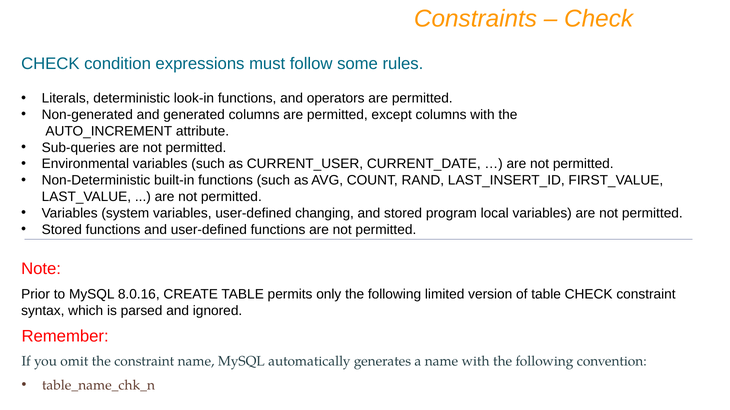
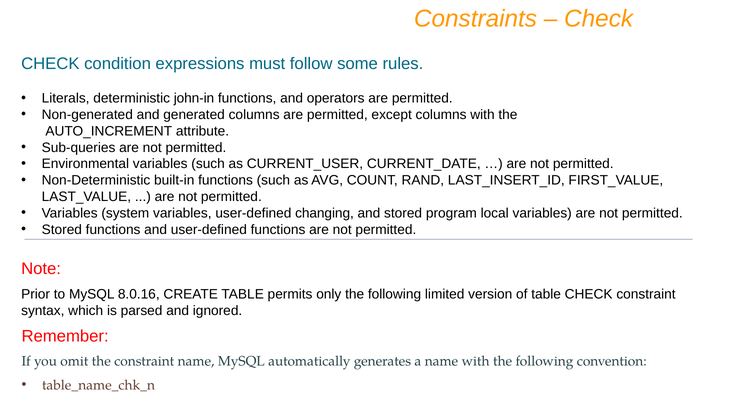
look-in: look-in -> john-in (194, 98)
